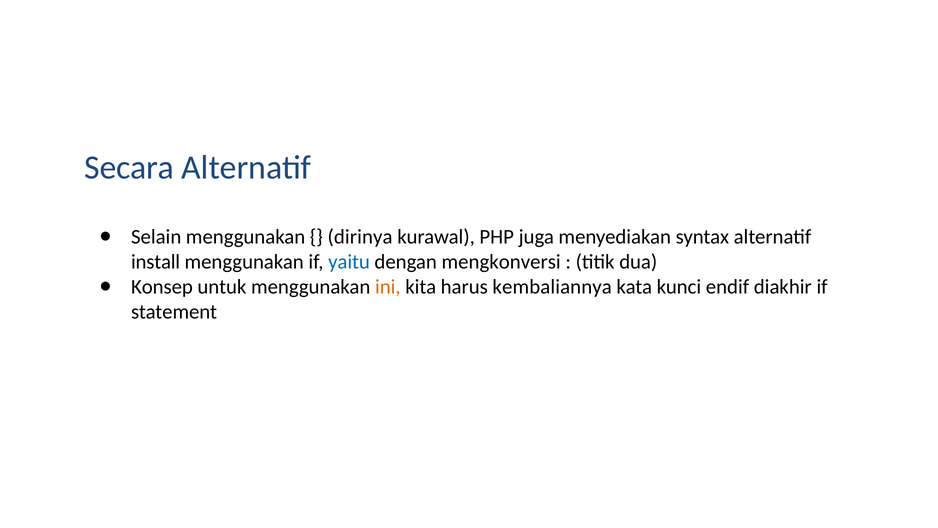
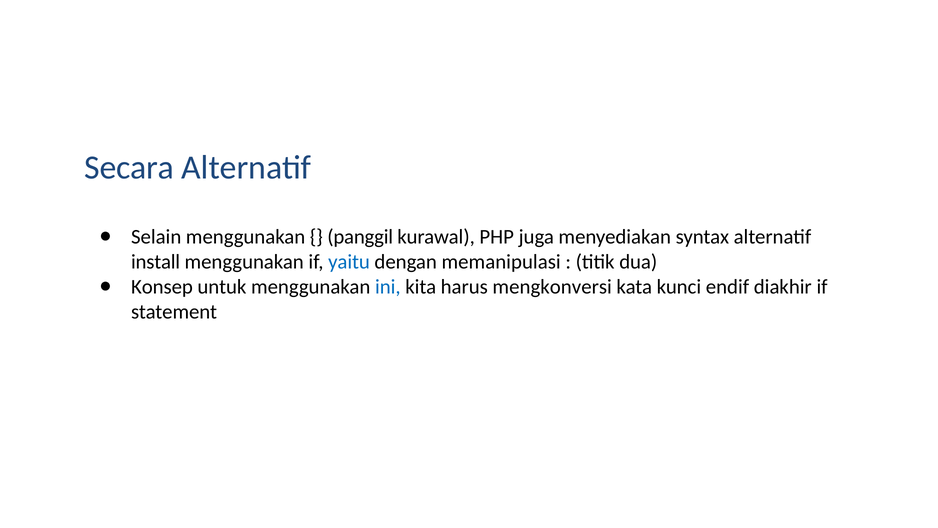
dirinya: dirinya -> panggil (360, 237)
mengkonversi: mengkonversi -> memanipulasi (501, 262)
ini colour: orange -> blue (388, 287)
kembaliannya: kembaliannya -> mengkonversi (552, 287)
